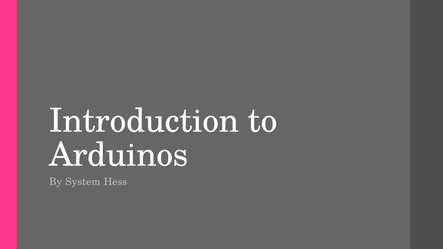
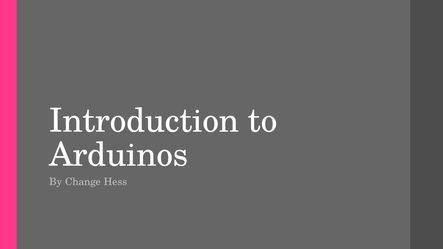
System: System -> Change (83, 182)
